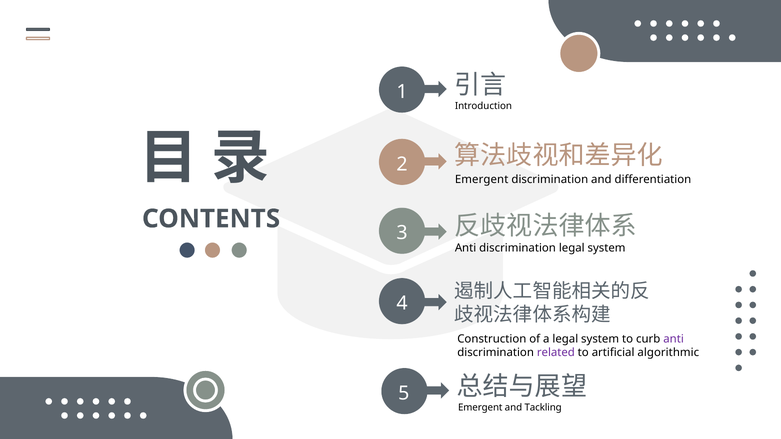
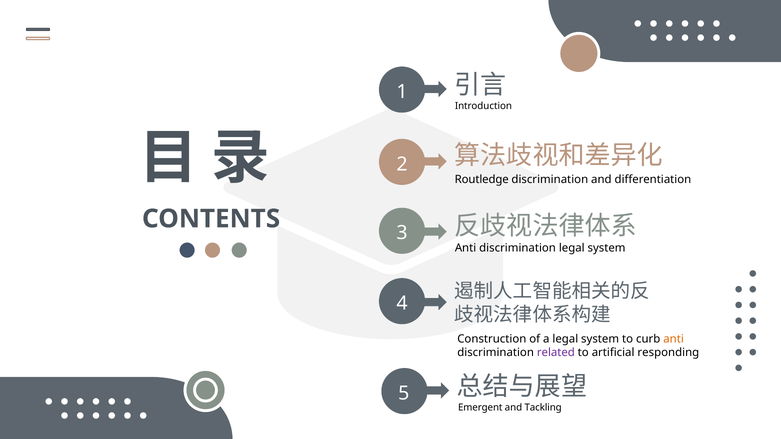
Emergent: Emergent -> Routledge (482, 180)
anti colour: purple -> orange (674, 339)
algorithmic: algorithmic -> responding (668, 353)
